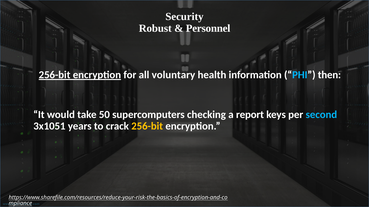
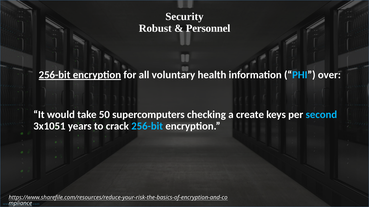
then: then -> over (329, 75)
report: report -> create (250, 115)
256-bit colour: yellow -> light blue (147, 126)
